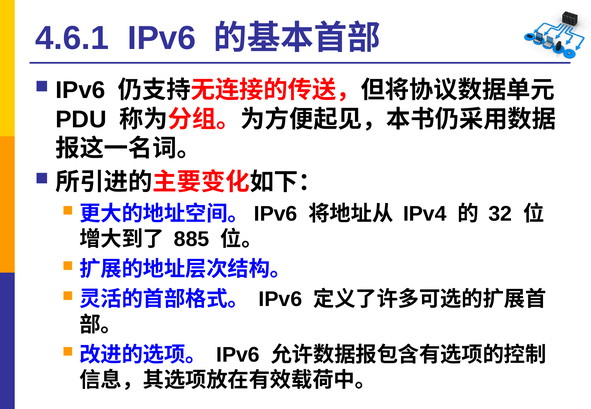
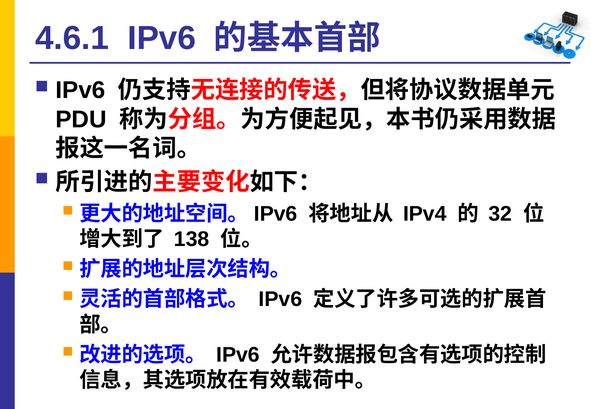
885: 885 -> 138 (192, 239)
